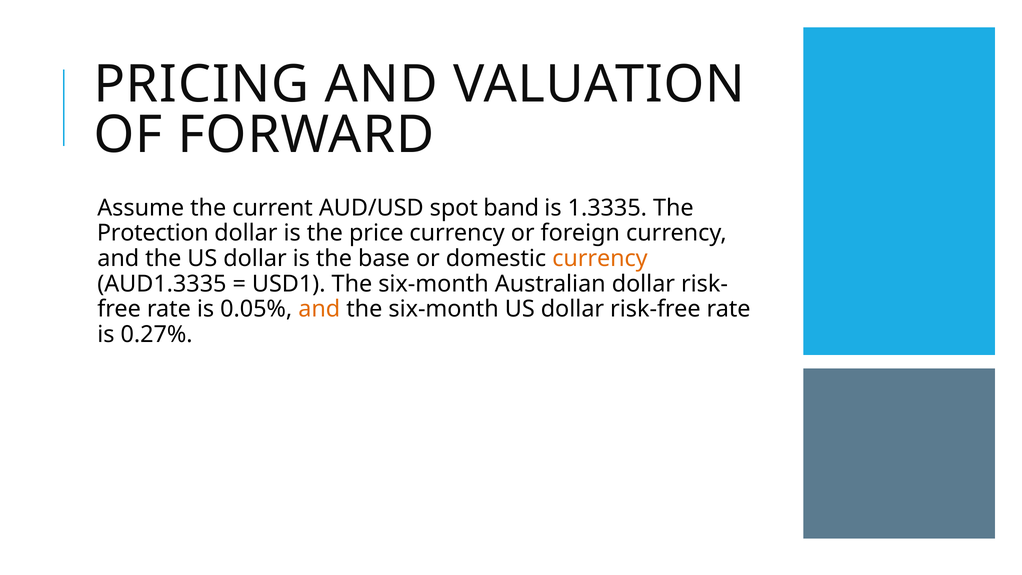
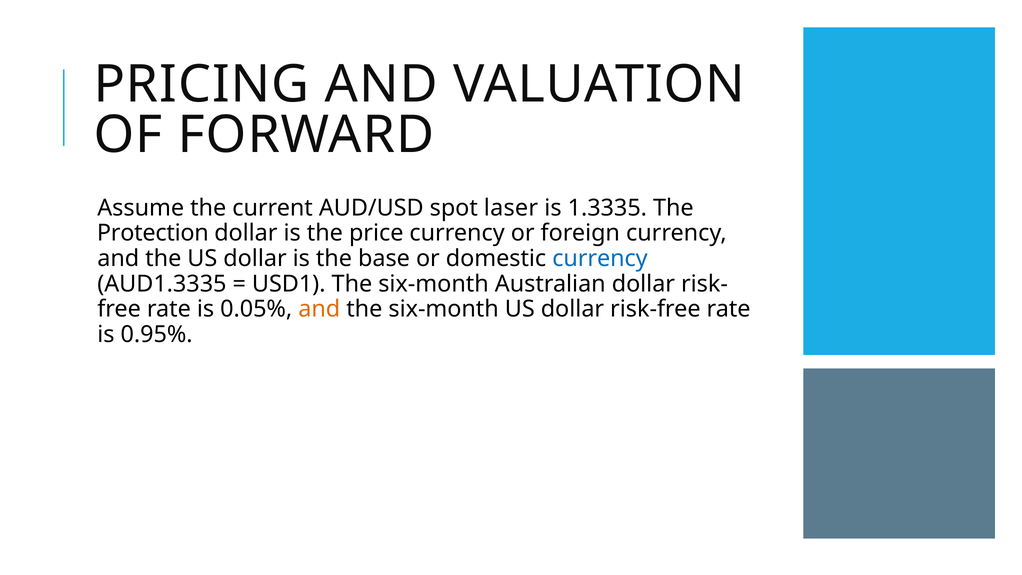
band: band -> laser (511, 208)
currency colour: orange -> blue (600, 258)
0.27%: 0.27% -> 0.95% (157, 334)
